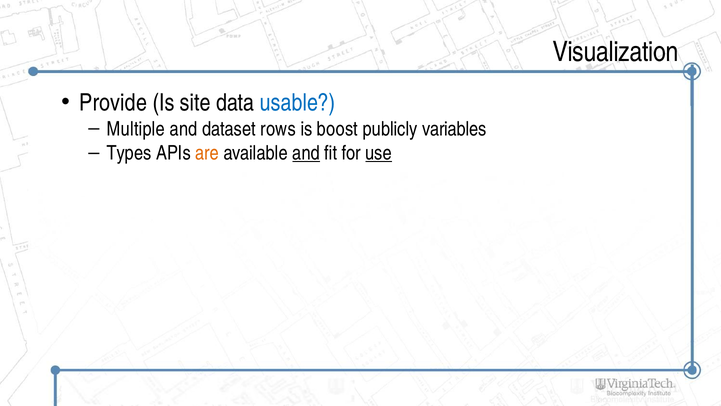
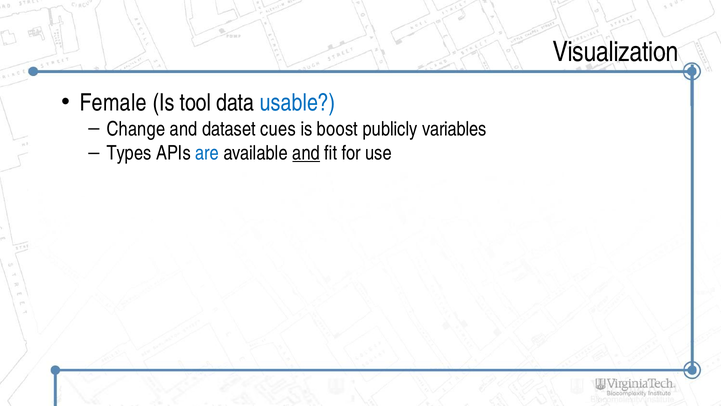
Provide: Provide -> Female (113, 103)
site: site -> tool (195, 103)
Multiple: Multiple -> Change (136, 129)
rows: rows -> cues (278, 129)
are colour: orange -> blue (207, 153)
use underline: present -> none (379, 153)
